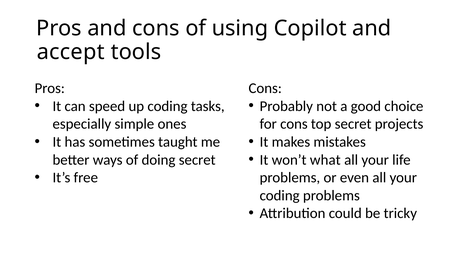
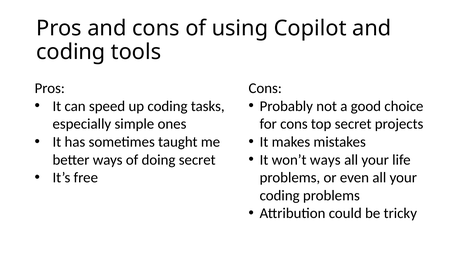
accept: accept -> coding (71, 52)
won’t what: what -> ways (325, 160)
